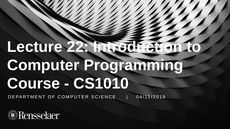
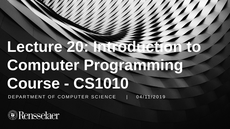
22: 22 -> 20 (78, 47)
